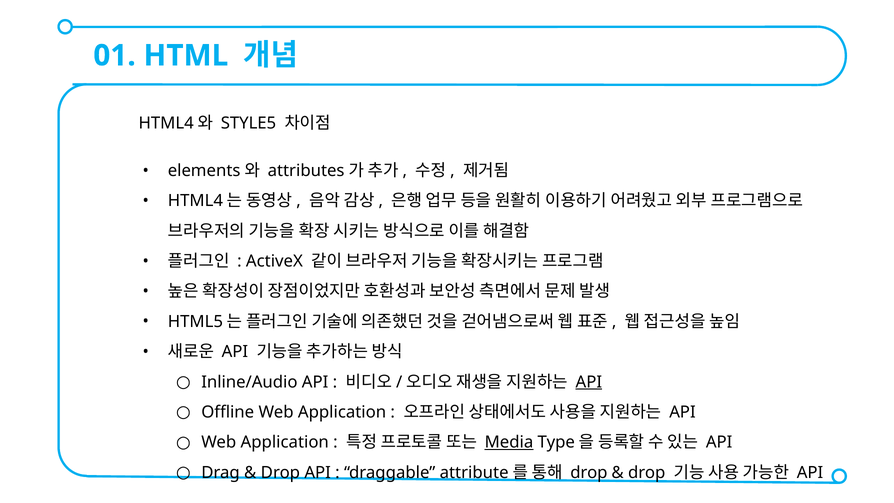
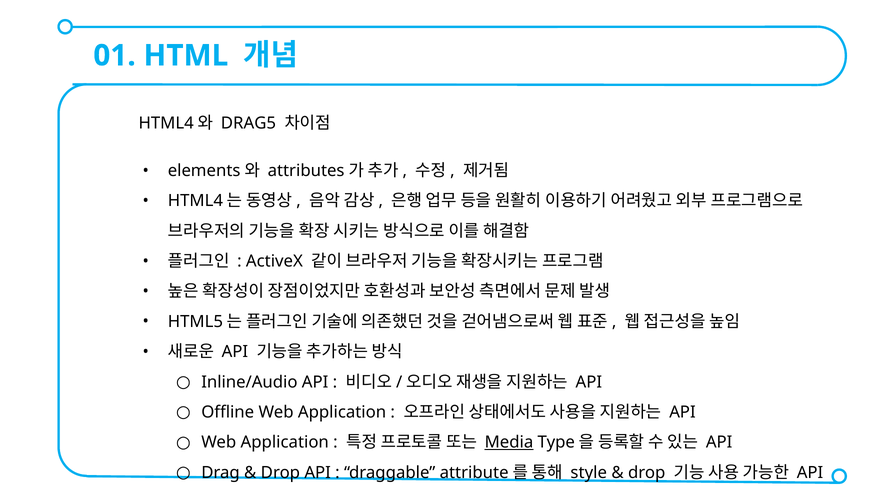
STYLE5: STYLE5 -> DRAG5 (248, 123)
API underline: present -> none (589, 382)
drop: drop -> style (589, 472)
